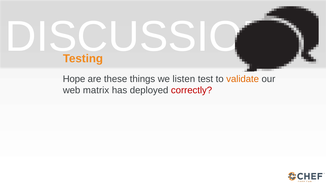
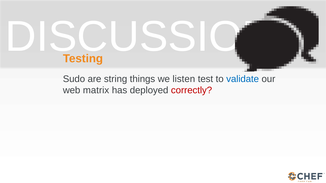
Hope: Hope -> Sudo (74, 79)
these: these -> string (116, 79)
validate colour: orange -> blue (243, 79)
